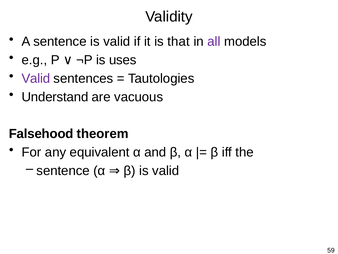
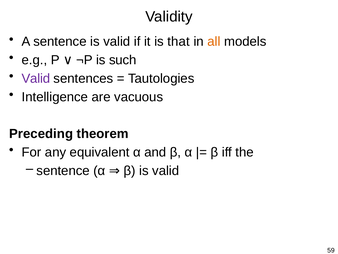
all colour: purple -> orange (214, 41)
uses: uses -> such (123, 60)
Understand: Understand -> Intelligence (55, 97)
Falsehood: Falsehood -> Preceding (41, 134)
